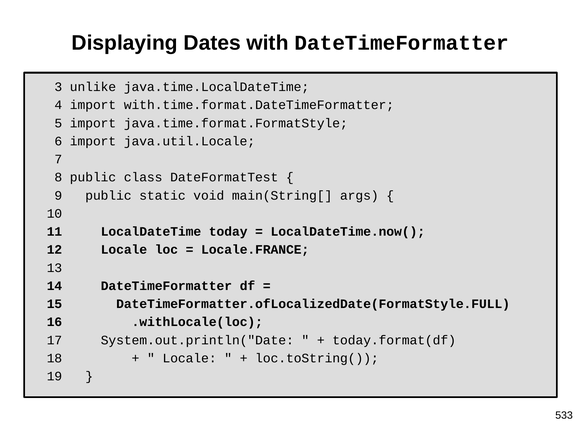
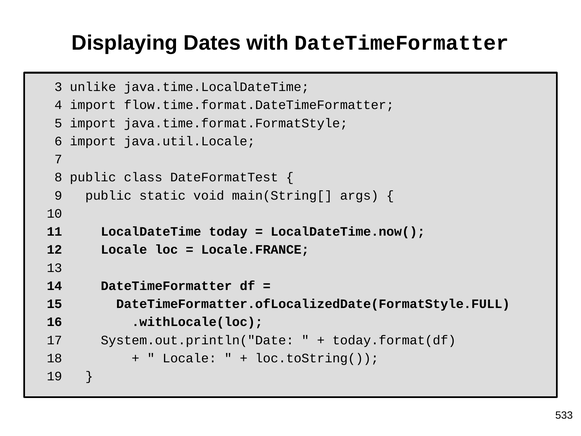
with.time.format.DateTimeFormatter: with.time.format.DateTimeFormatter -> flow.time.format.DateTimeFormatter (259, 105)
